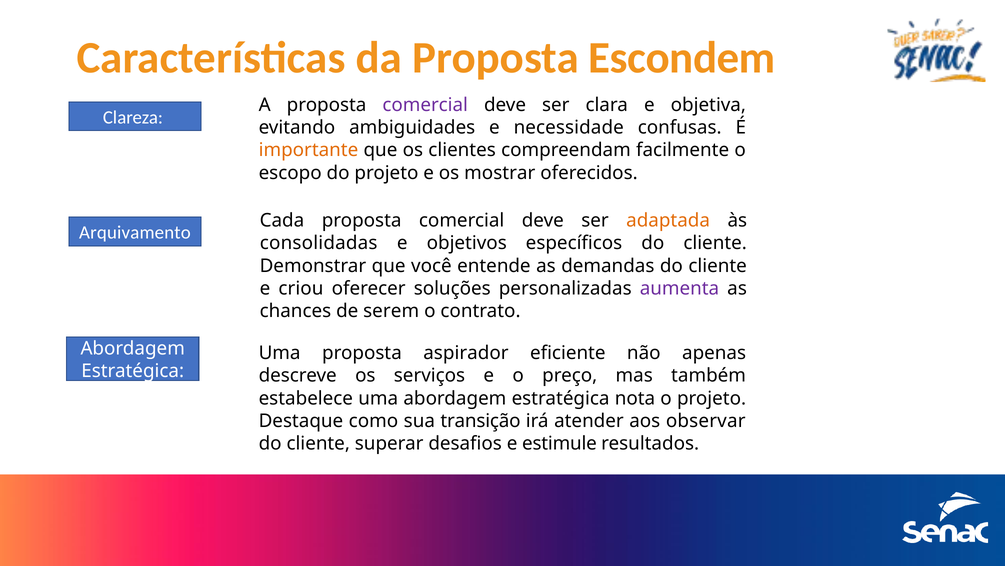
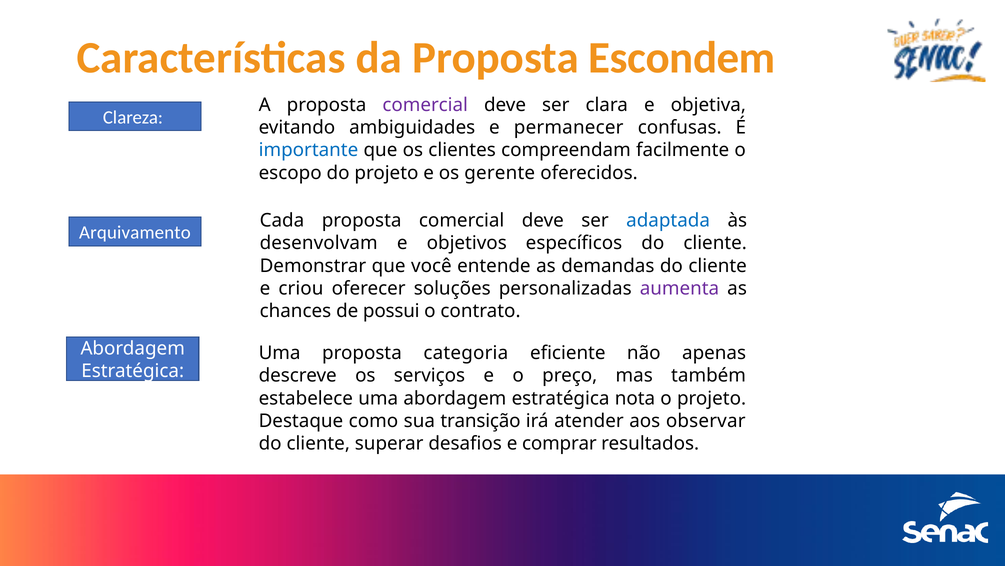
necessidade: necessidade -> permanecer (569, 127)
importante colour: orange -> blue (308, 150)
mostrar: mostrar -> gerente (500, 173)
adaptada colour: orange -> blue (668, 220)
consolidadas: consolidadas -> desenvolvam (319, 243)
serem: serem -> possui (391, 311)
aspirador: aspirador -> categoria (466, 353)
estimule: estimule -> comprar (559, 443)
